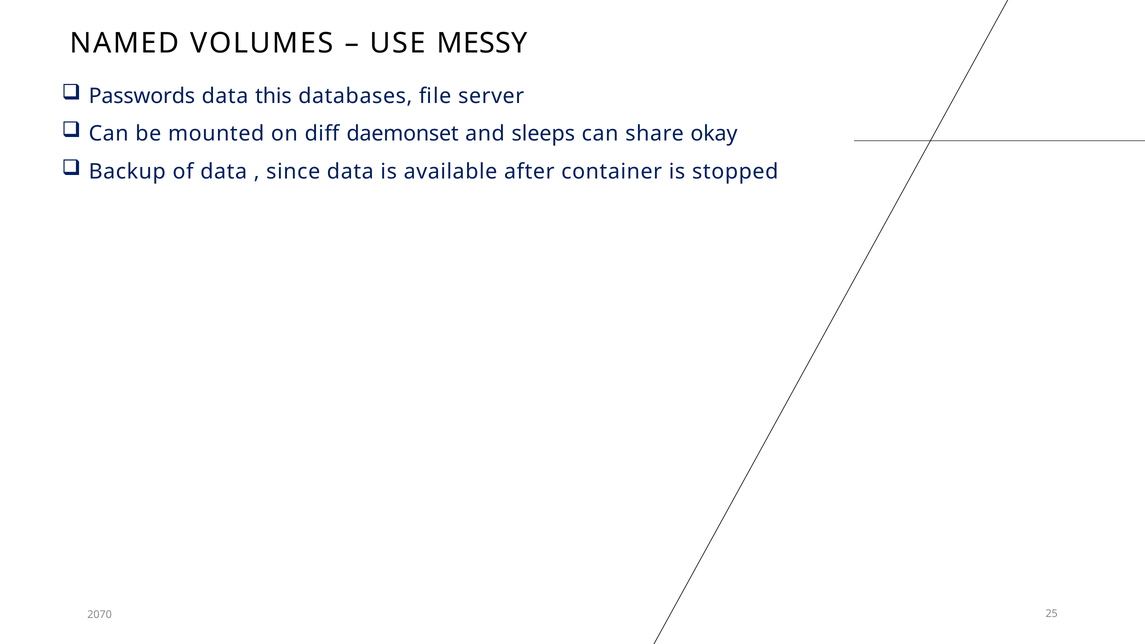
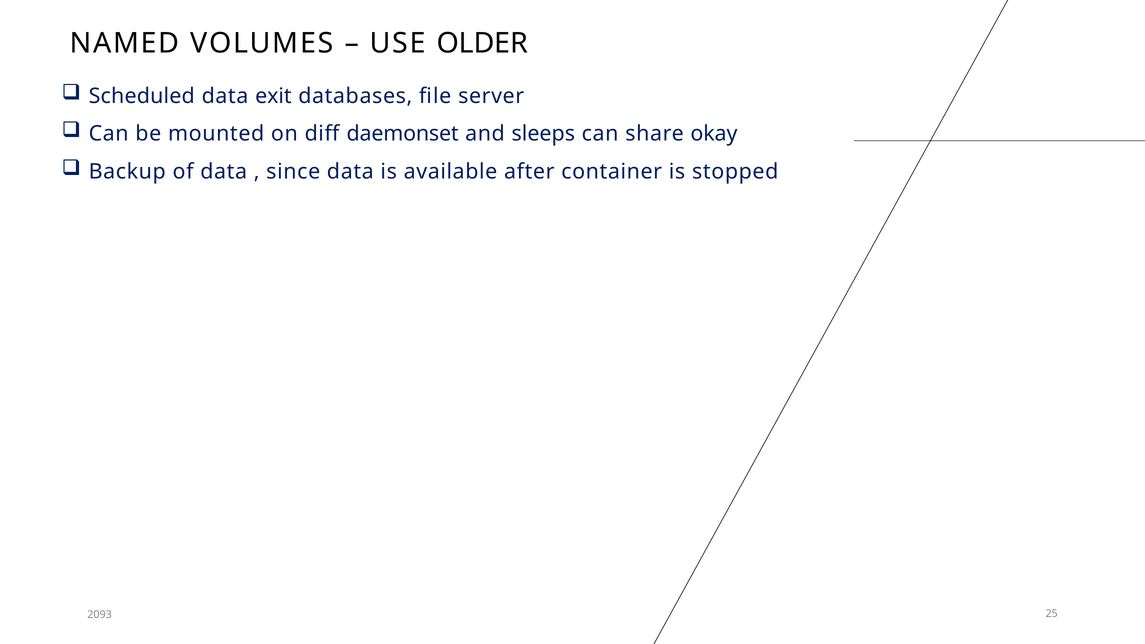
MESSY: MESSY -> OLDER (482, 43)
Passwords: Passwords -> Scheduled (142, 96)
this: this -> exit (273, 96)
2070: 2070 -> 2093 (100, 615)
